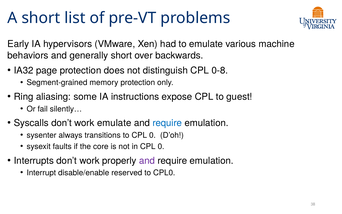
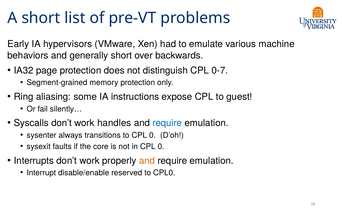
0-8: 0-8 -> 0-7 (220, 70)
work emulate: emulate -> handles (114, 123)
and colour: purple -> orange (147, 160)
